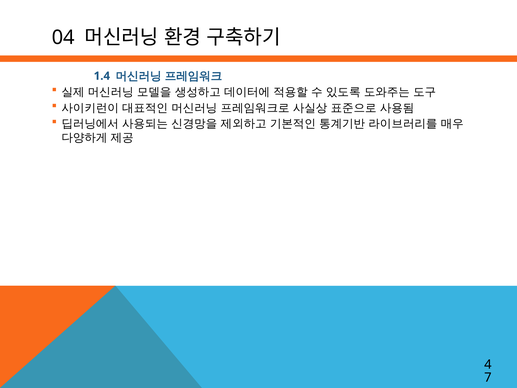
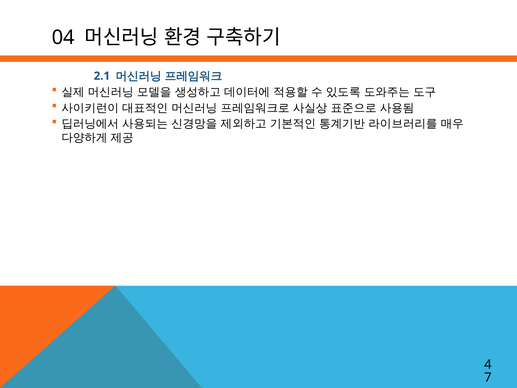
1.4: 1.4 -> 2.1 (102, 76)
